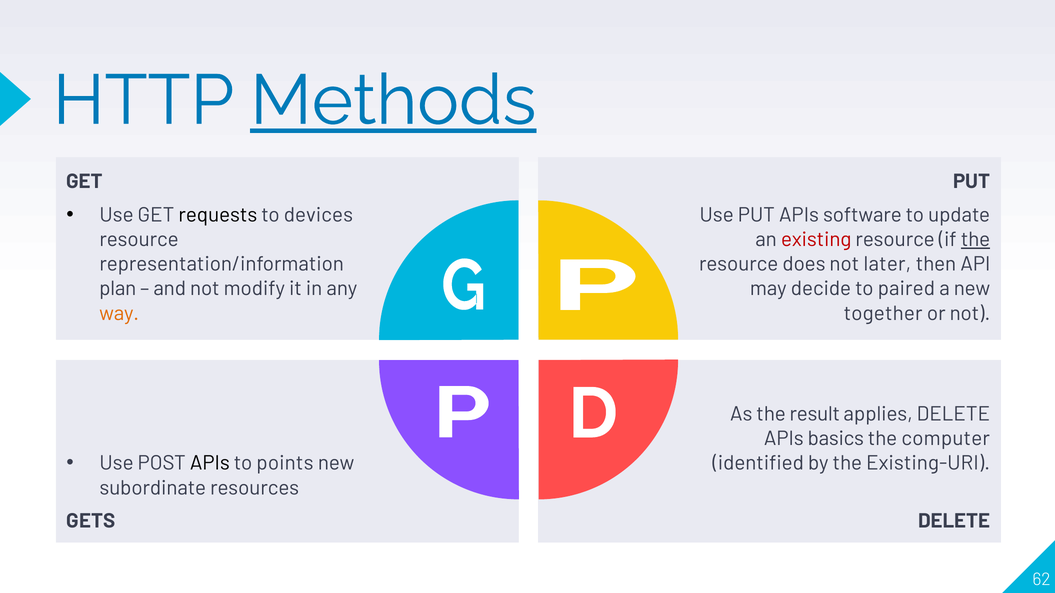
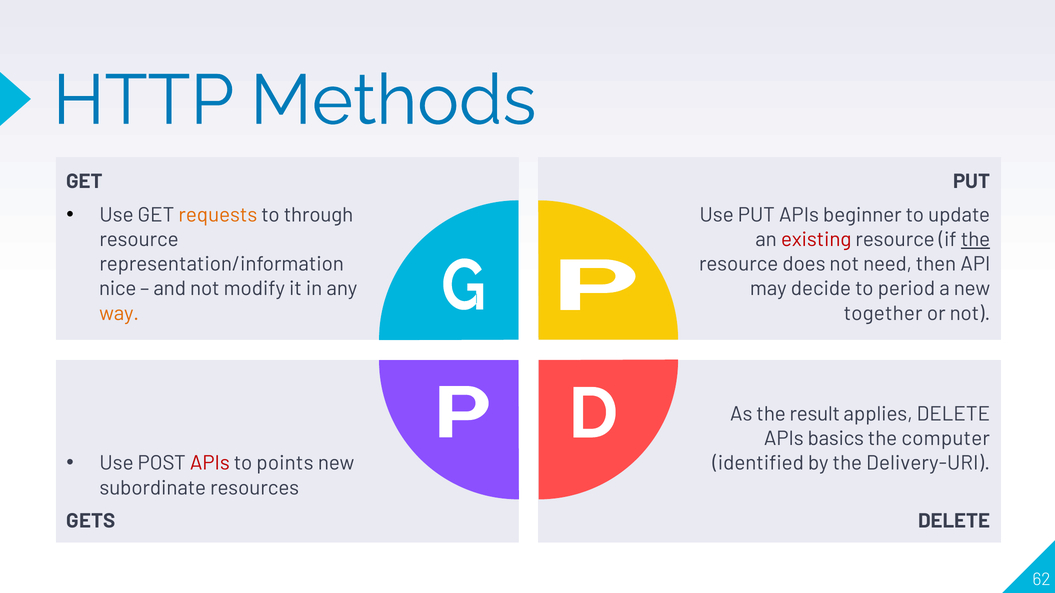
Methods underline: present -> none (393, 101)
requests colour: black -> orange (218, 215)
devices: devices -> through (319, 215)
software: software -> beginner (862, 215)
later: later -> need (888, 264)
plan: plan -> nice (118, 289)
paired: paired -> period (906, 289)
APIs colour: black -> red (210, 463)
Existing-URI: Existing-URI -> Delivery-URI (928, 463)
